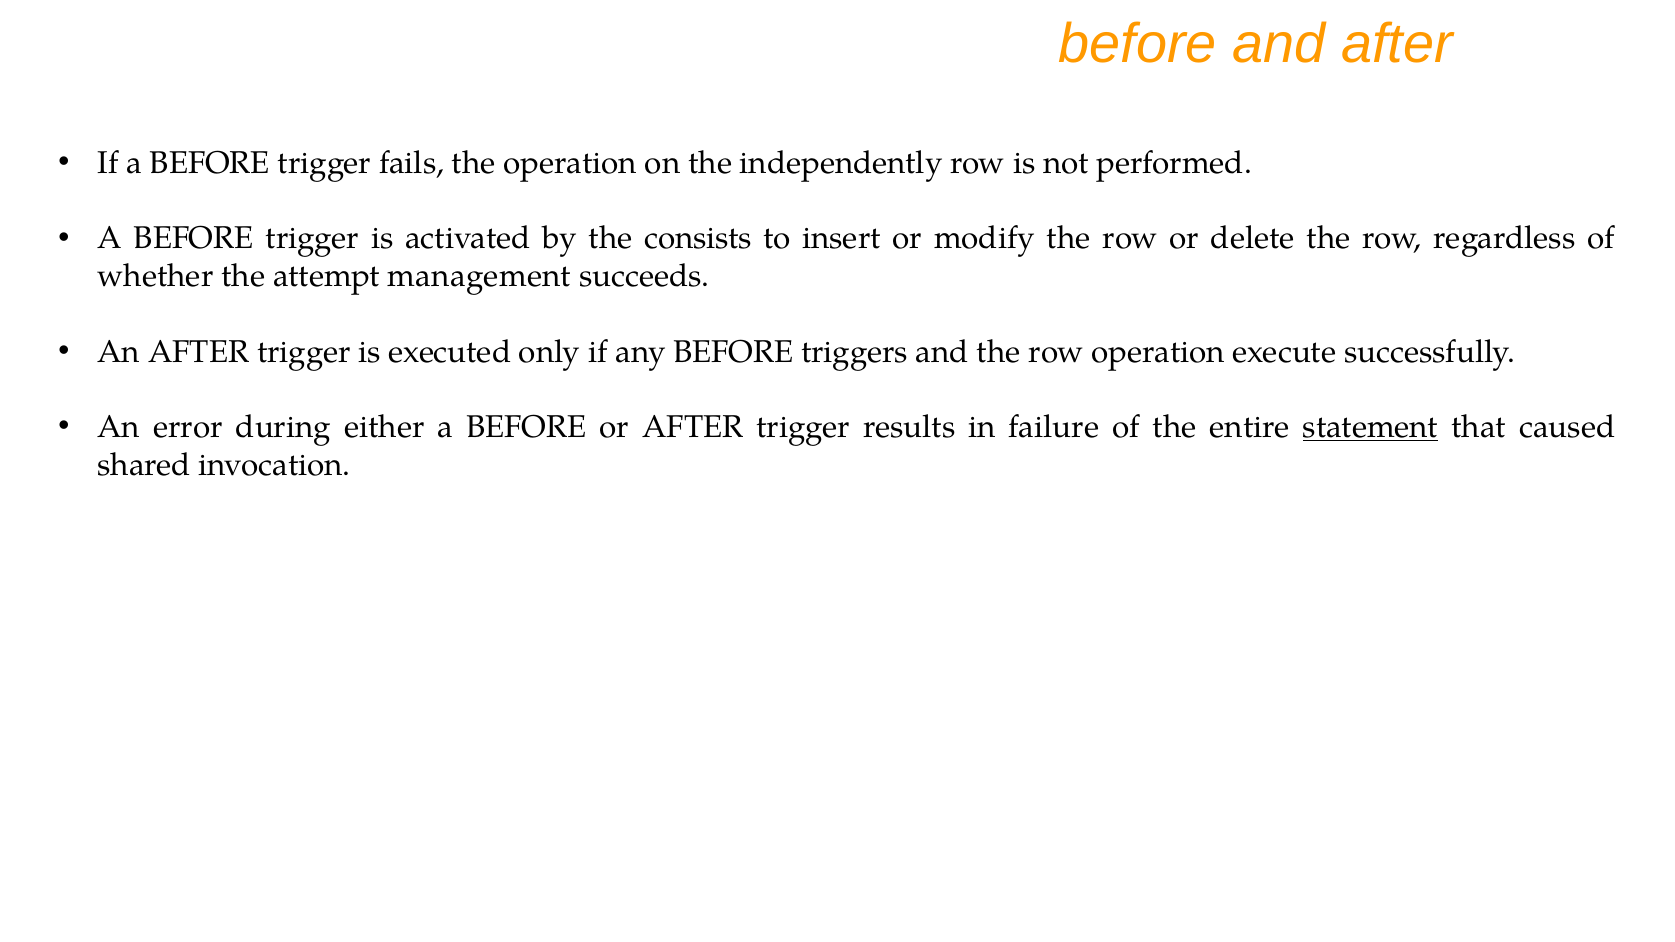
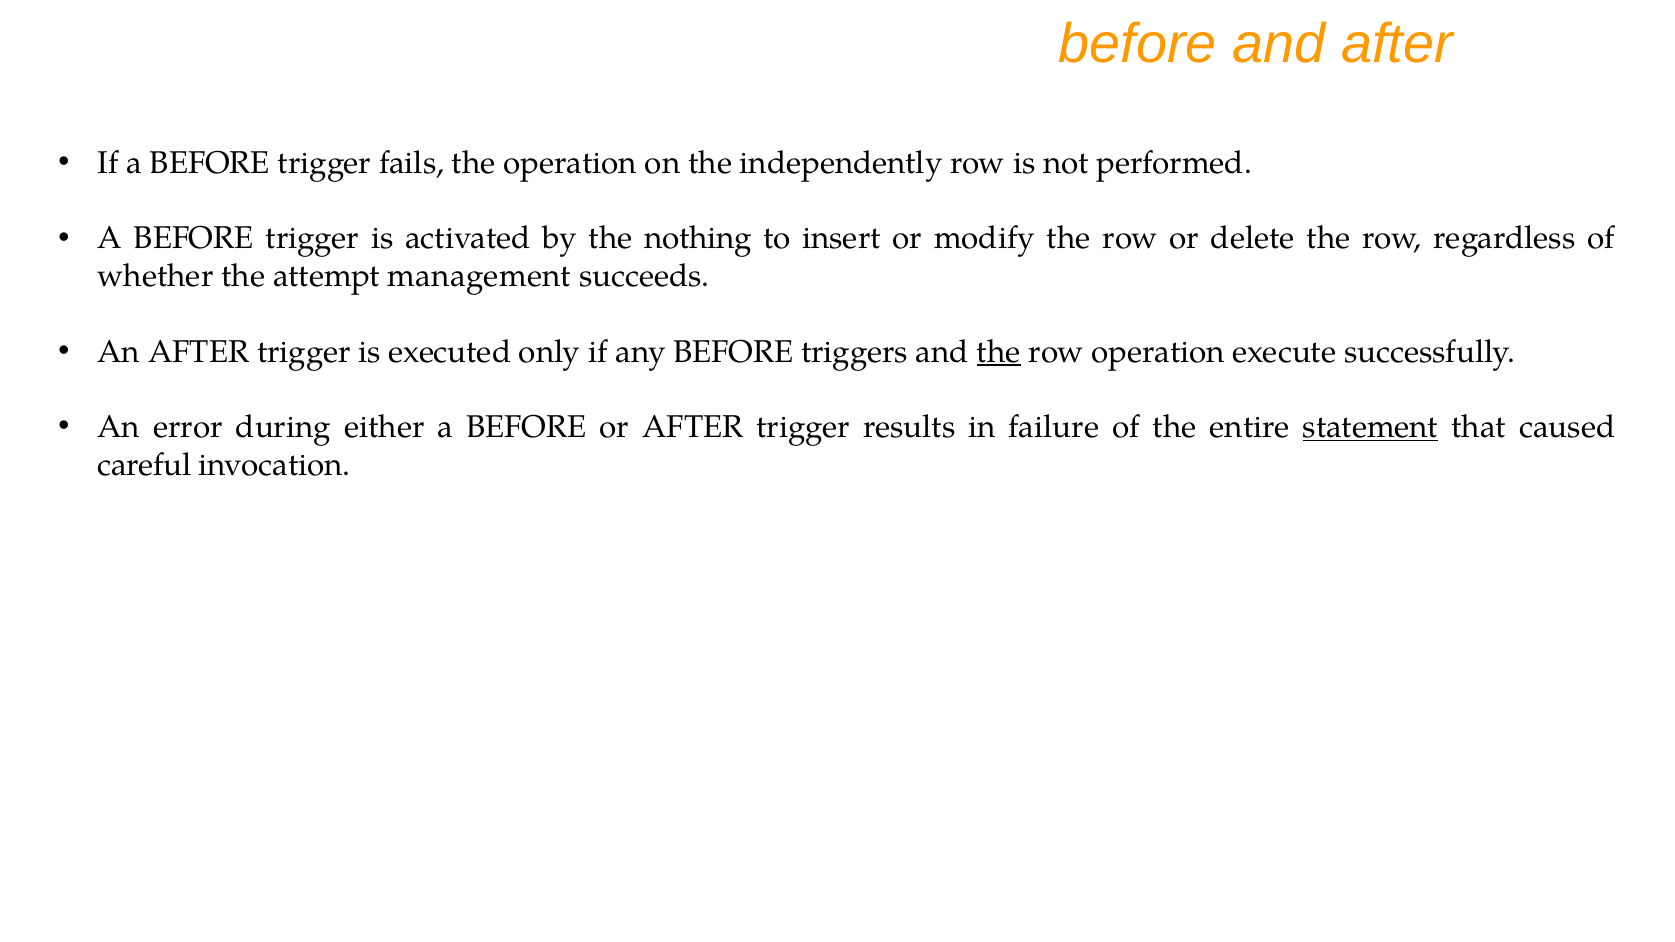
consists: consists -> nothing (698, 239)
the underline: none -> present (999, 352)
shared: shared -> careful (144, 465)
